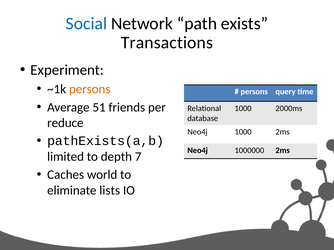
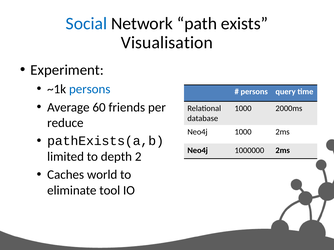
Transactions: Transactions -> Visualisation (167, 43)
persons colour: orange -> blue (90, 89)
51: 51 -> 60 (99, 107)
7: 7 -> 2 (138, 157)
lists: lists -> tool (110, 191)
